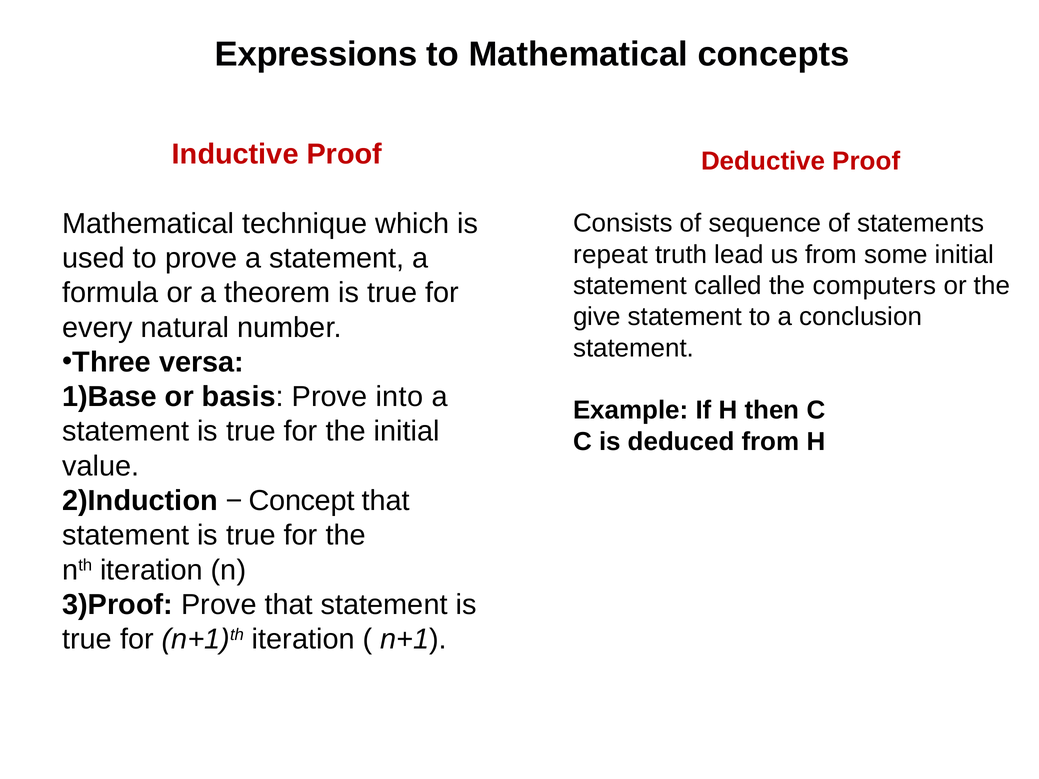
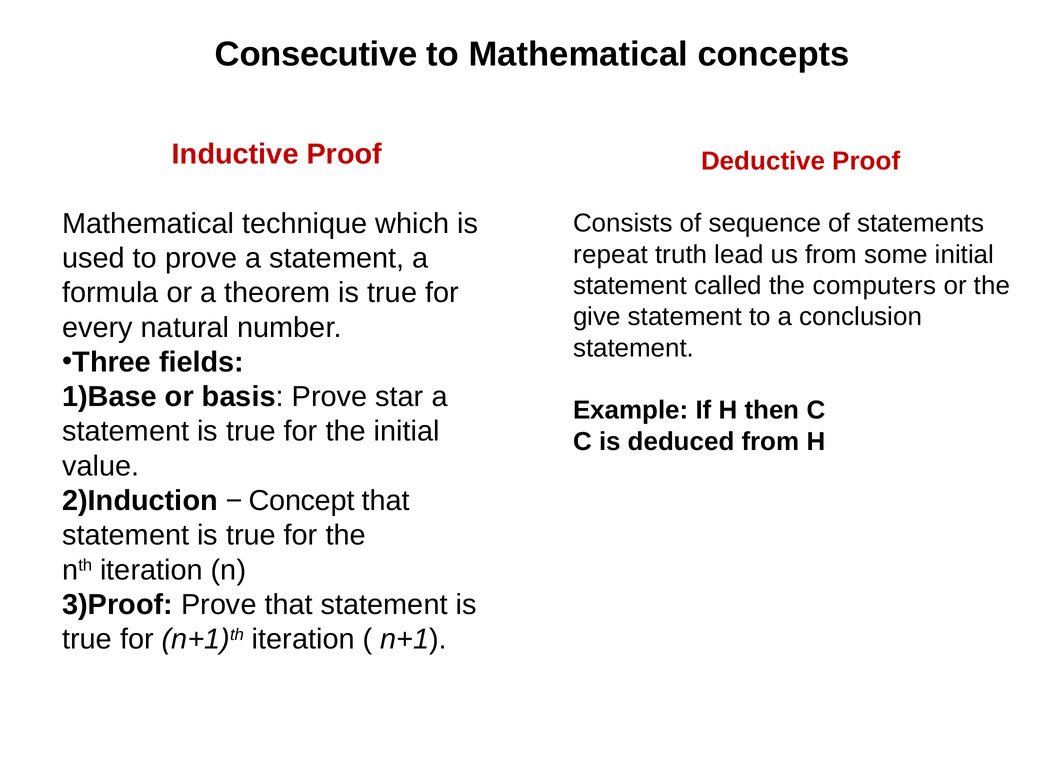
Expressions: Expressions -> Consecutive (316, 54)
versa: versa -> fields (202, 362)
into: into -> star (400, 397)
